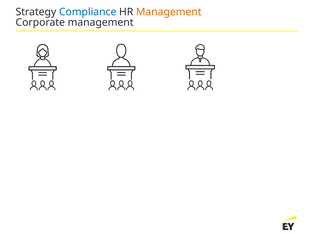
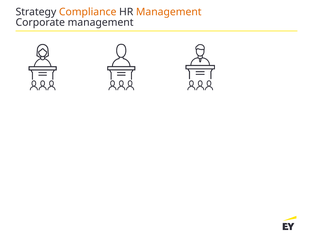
Compliance colour: blue -> orange (88, 12)
